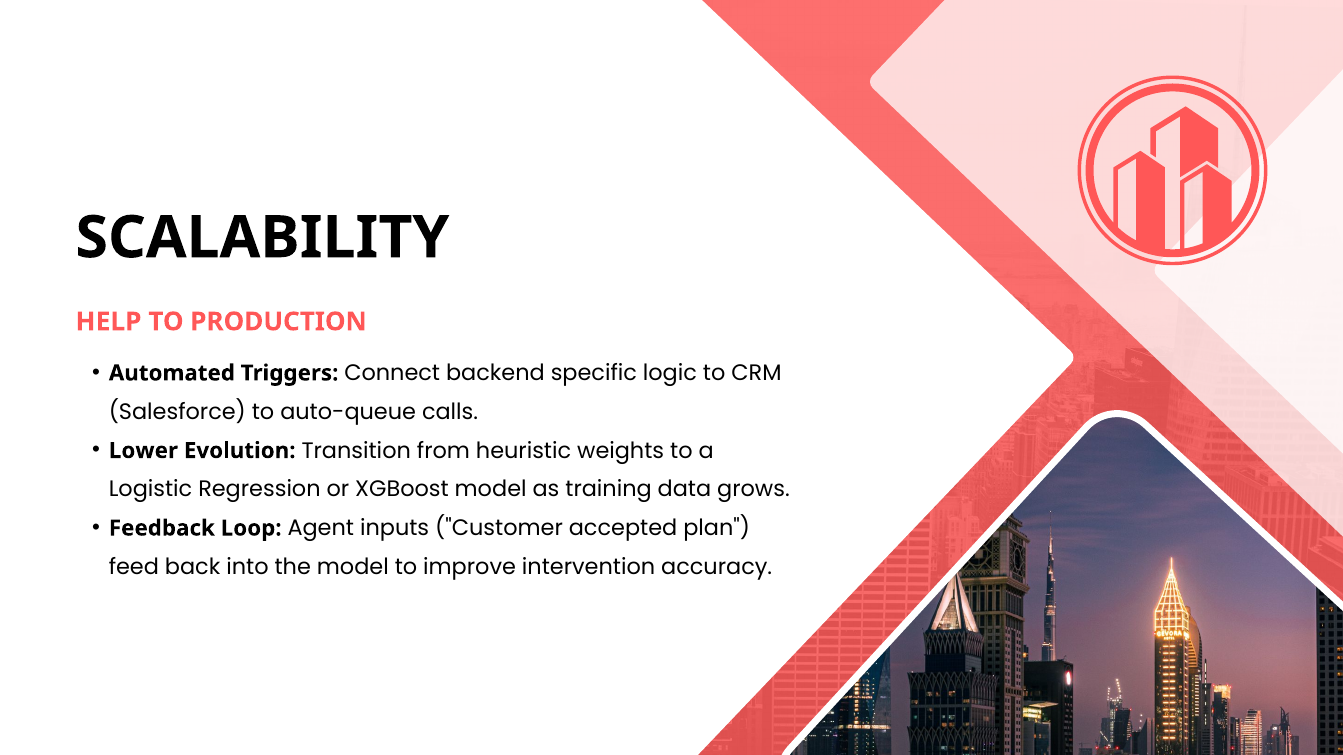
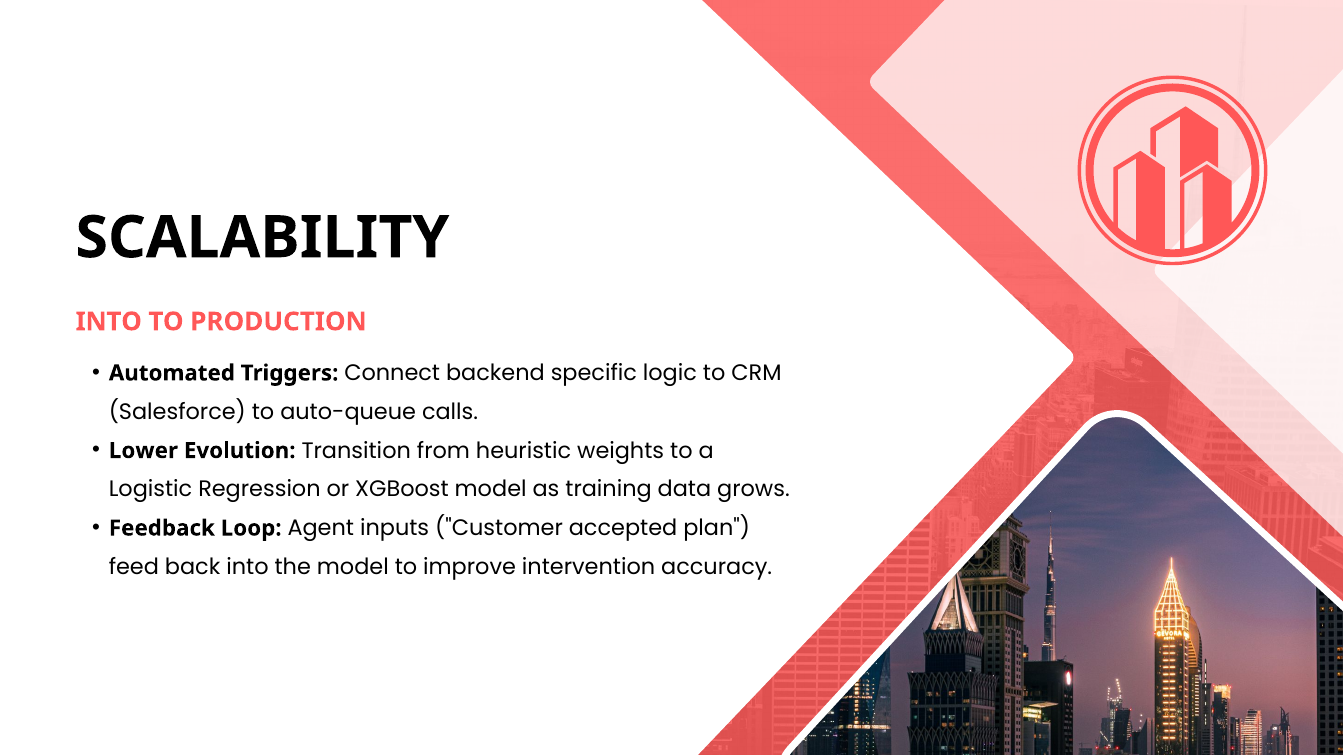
HELP: HELP -> INTO (109, 322)
